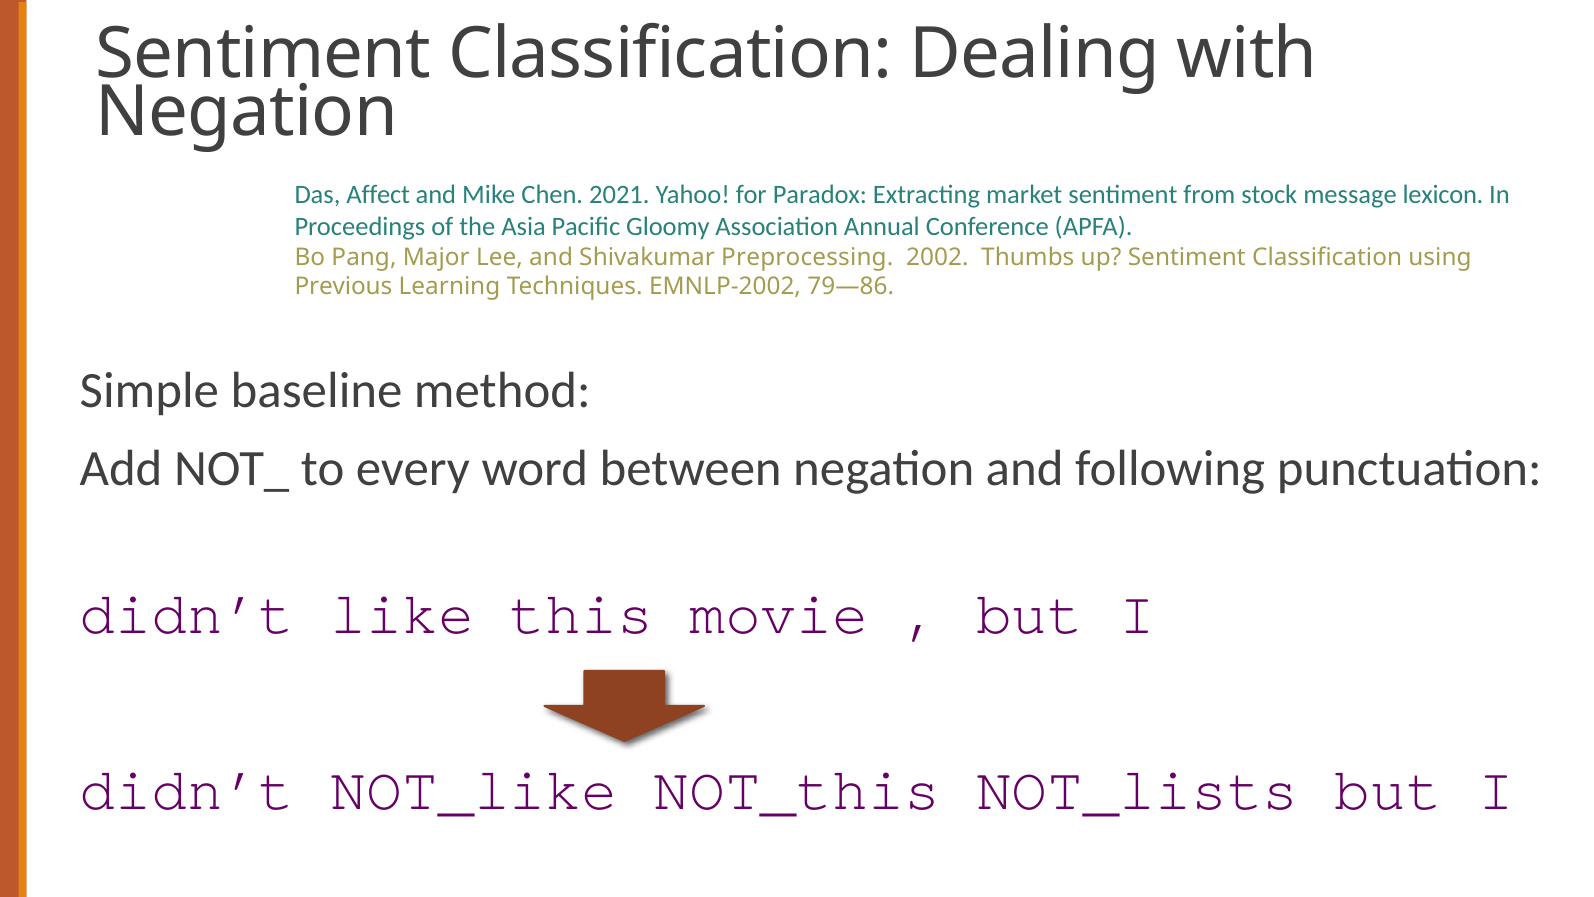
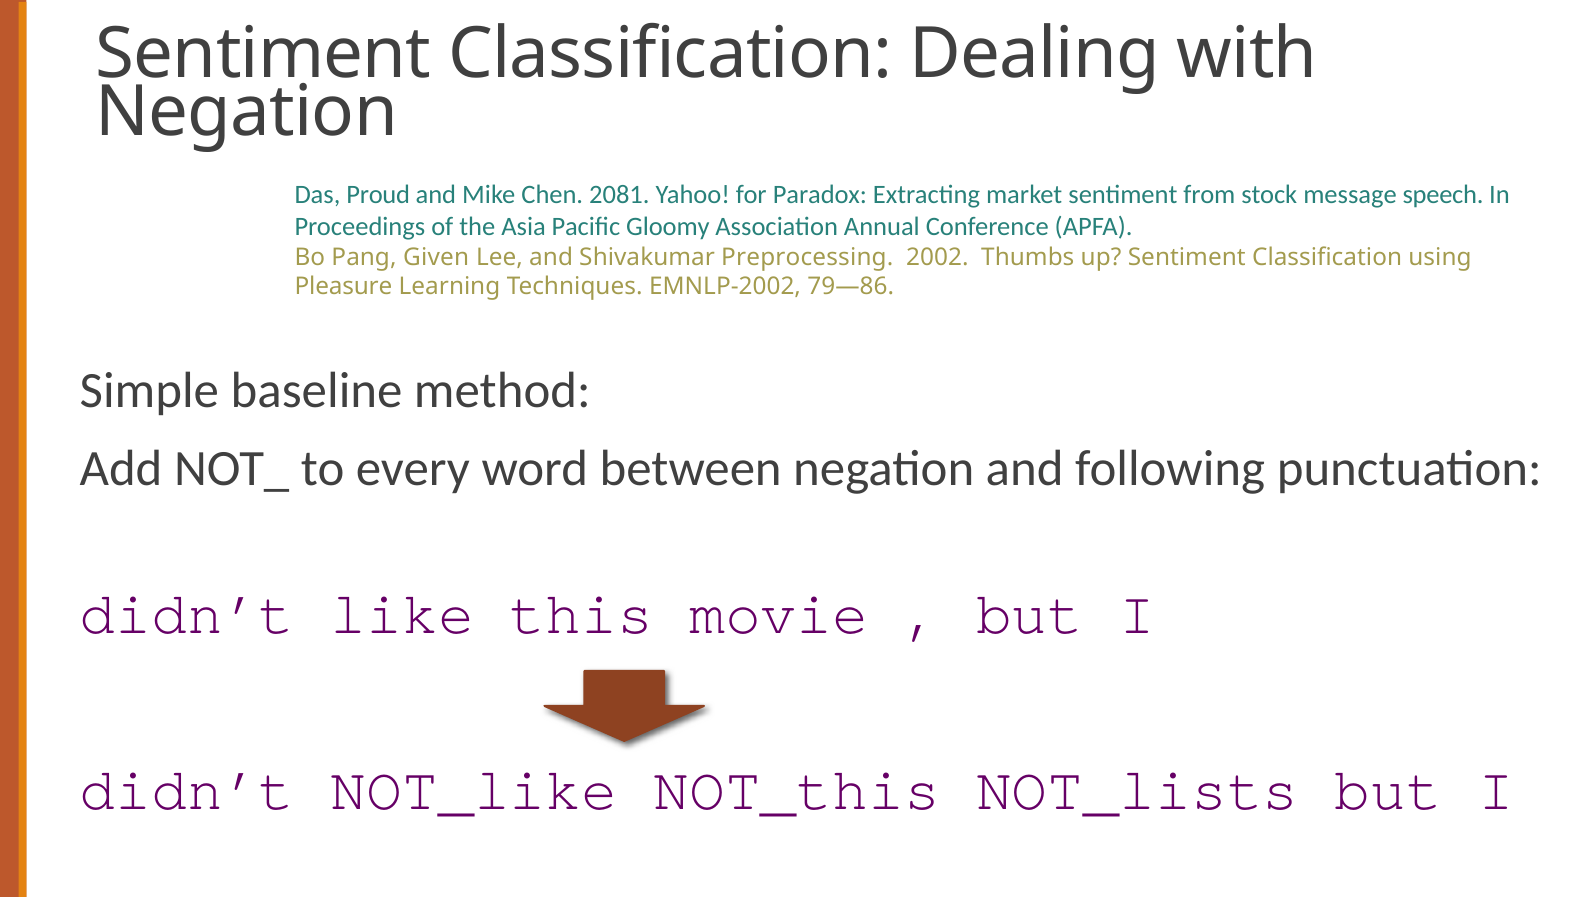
Affect: Affect -> Proud (378, 195)
2021: 2021 -> 2081 (619, 195)
lexicon: lexicon -> speech (1443, 195)
Major: Major -> Given (436, 257)
Previous: Previous -> Pleasure (343, 286)
